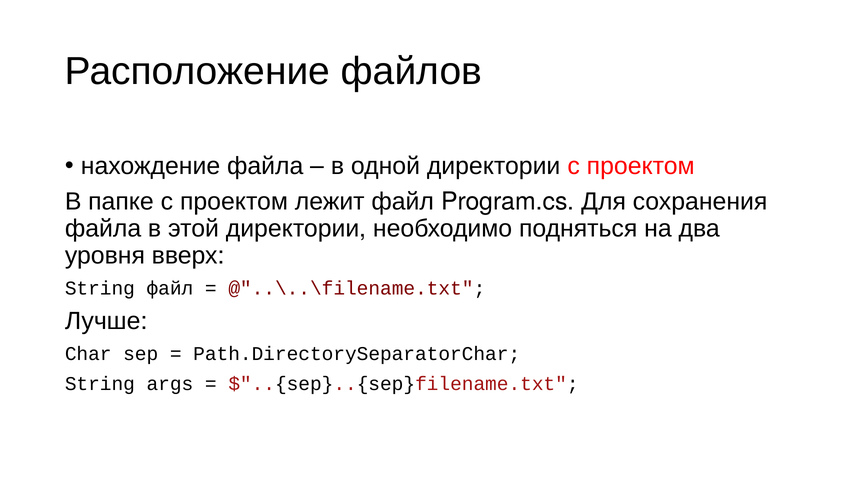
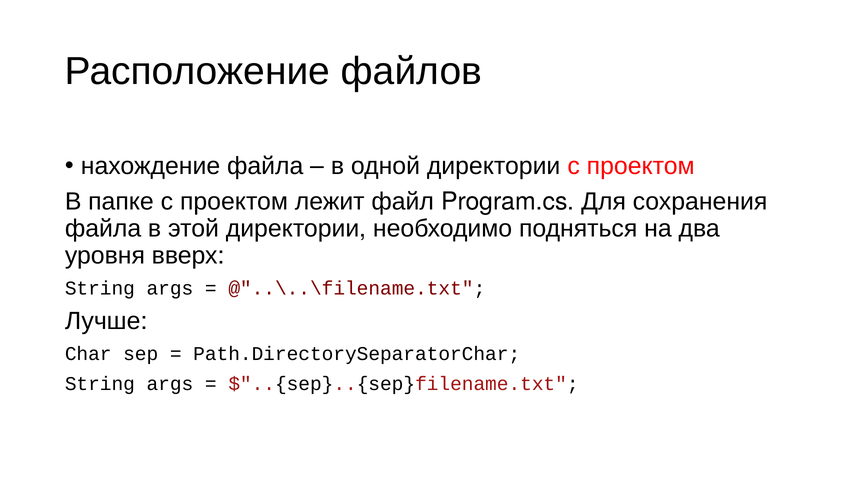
файл: файл -> args (170, 288)
